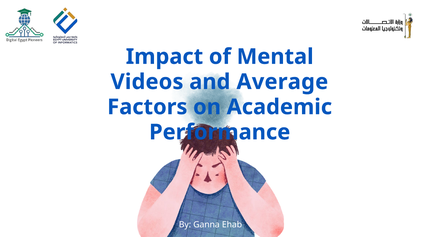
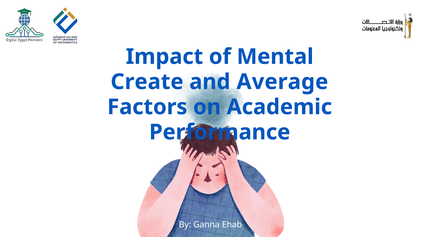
Videos: Videos -> Create (147, 82)
